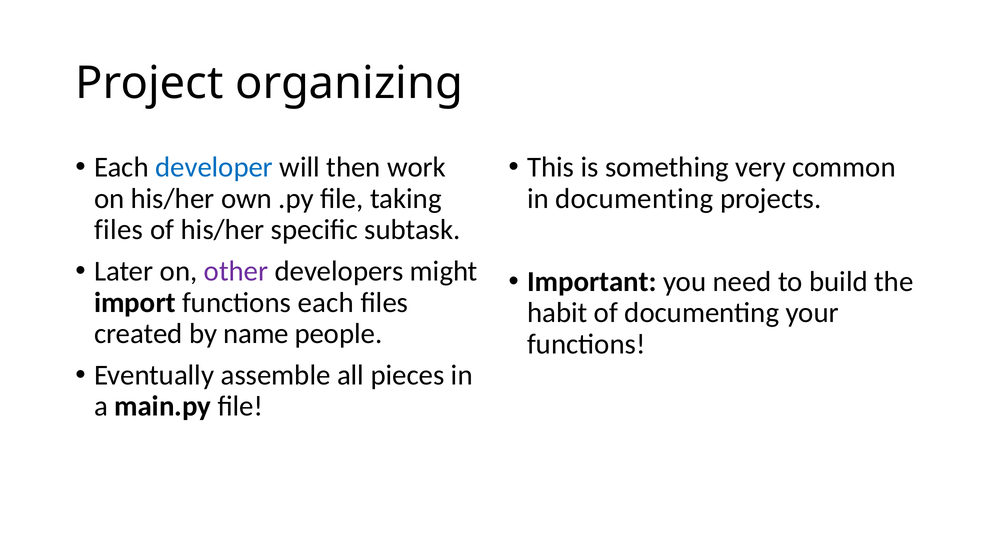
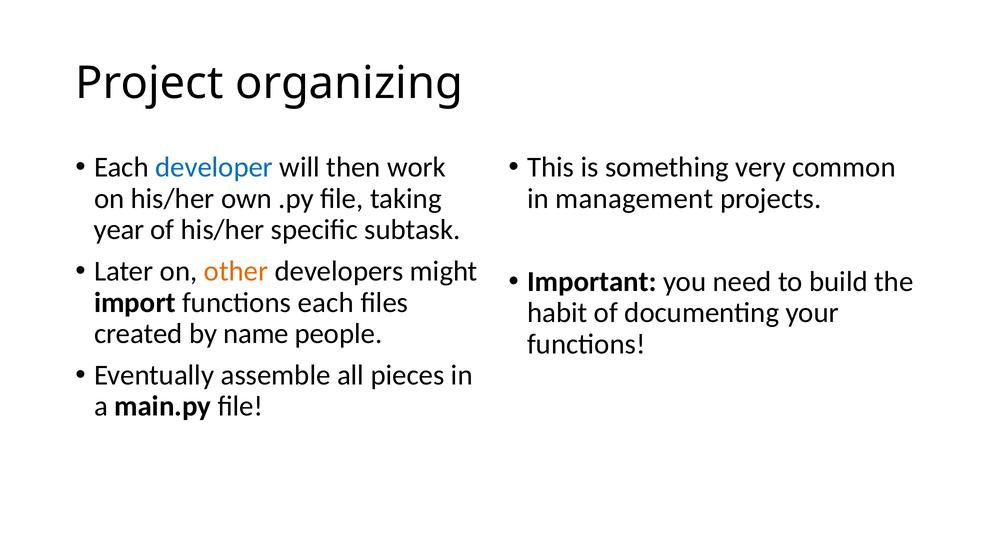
in documenting: documenting -> management (634, 199)
files: files -> year (119, 230)
other colour: purple -> orange (236, 271)
